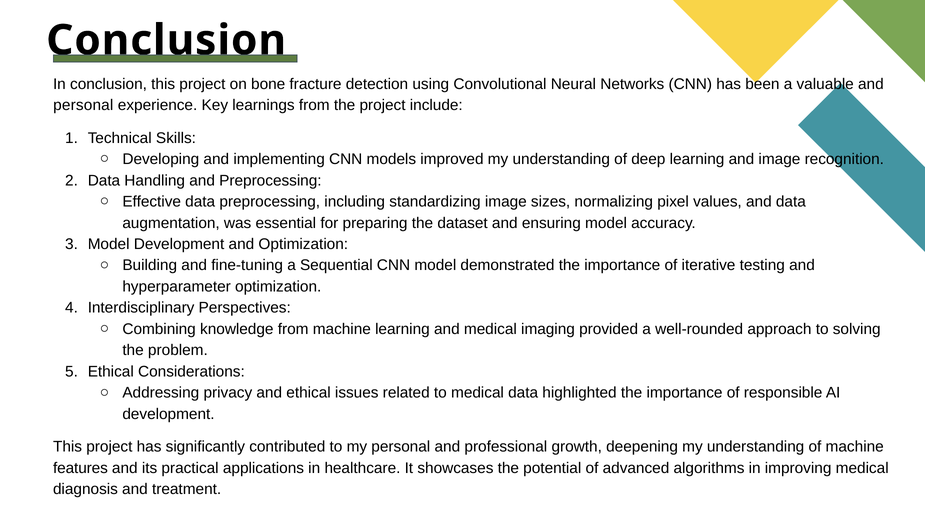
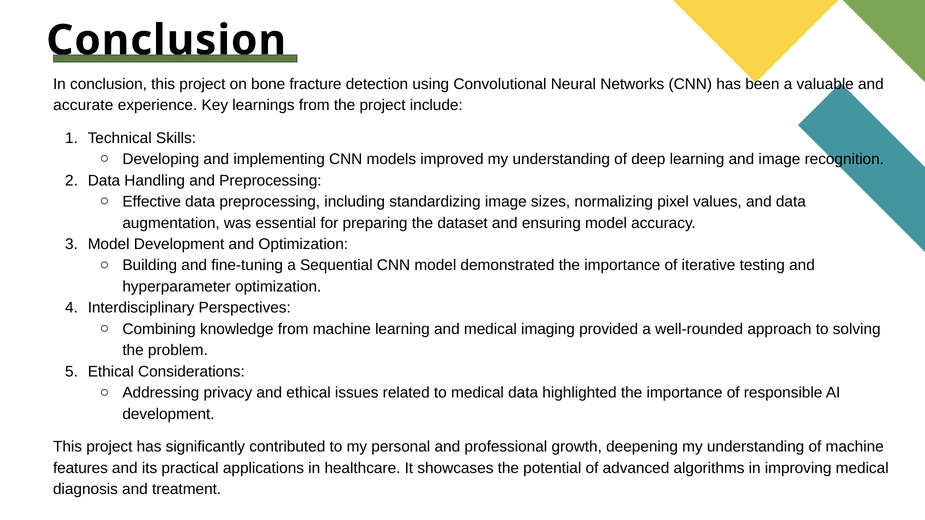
personal: personal -> accurate (83, 105)
